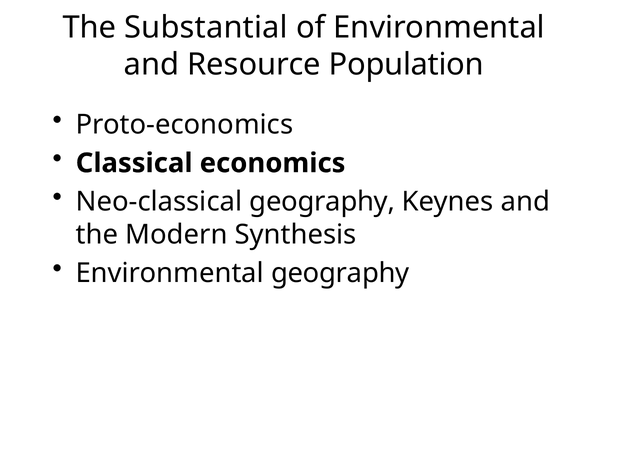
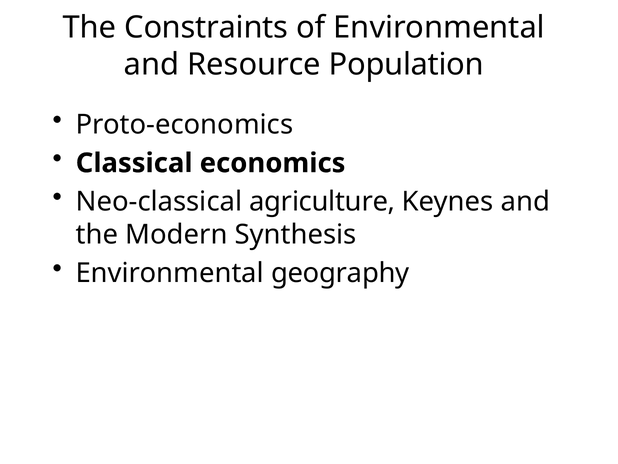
Substantial: Substantial -> Constraints (206, 27)
Neo-classical geography: geography -> agriculture (322, 201)
